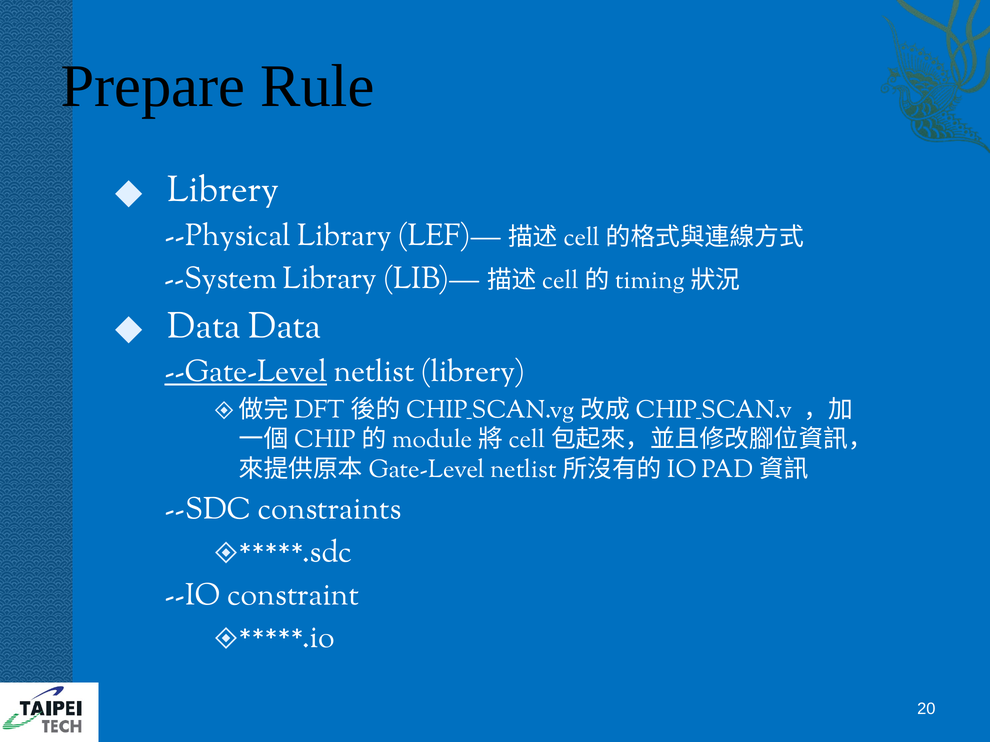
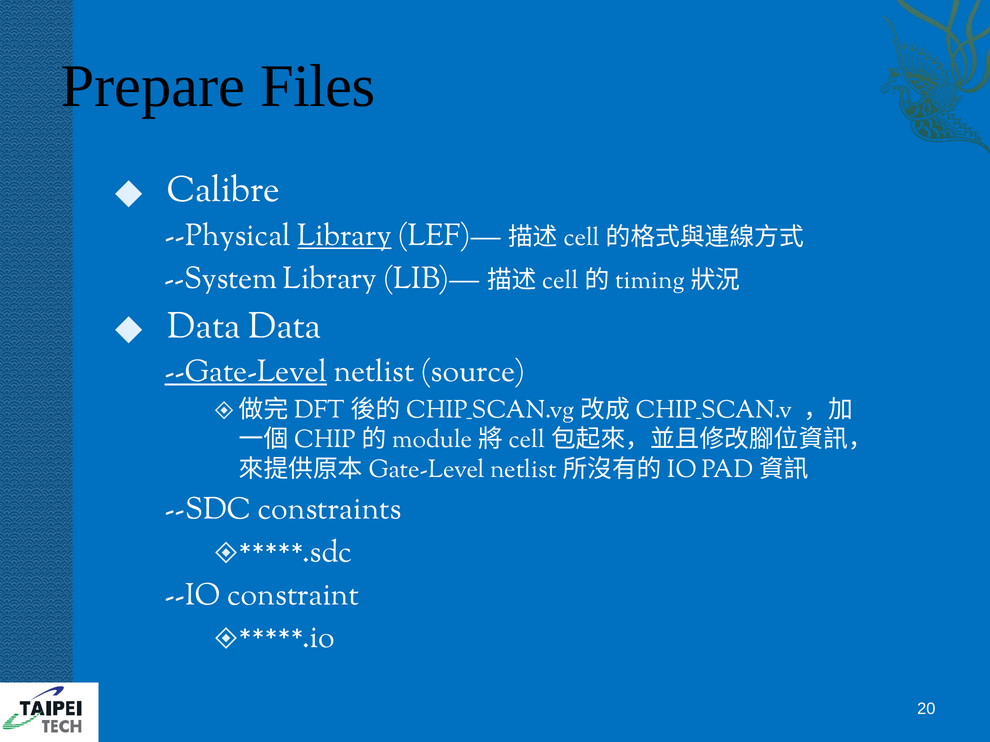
Rule: Rule -> Files (318, 87)
Librery: Librery -> Calibre (223, 190)
Library underline: none -> present (344, 235)
netlist librery: librery -> source (473, 372)
